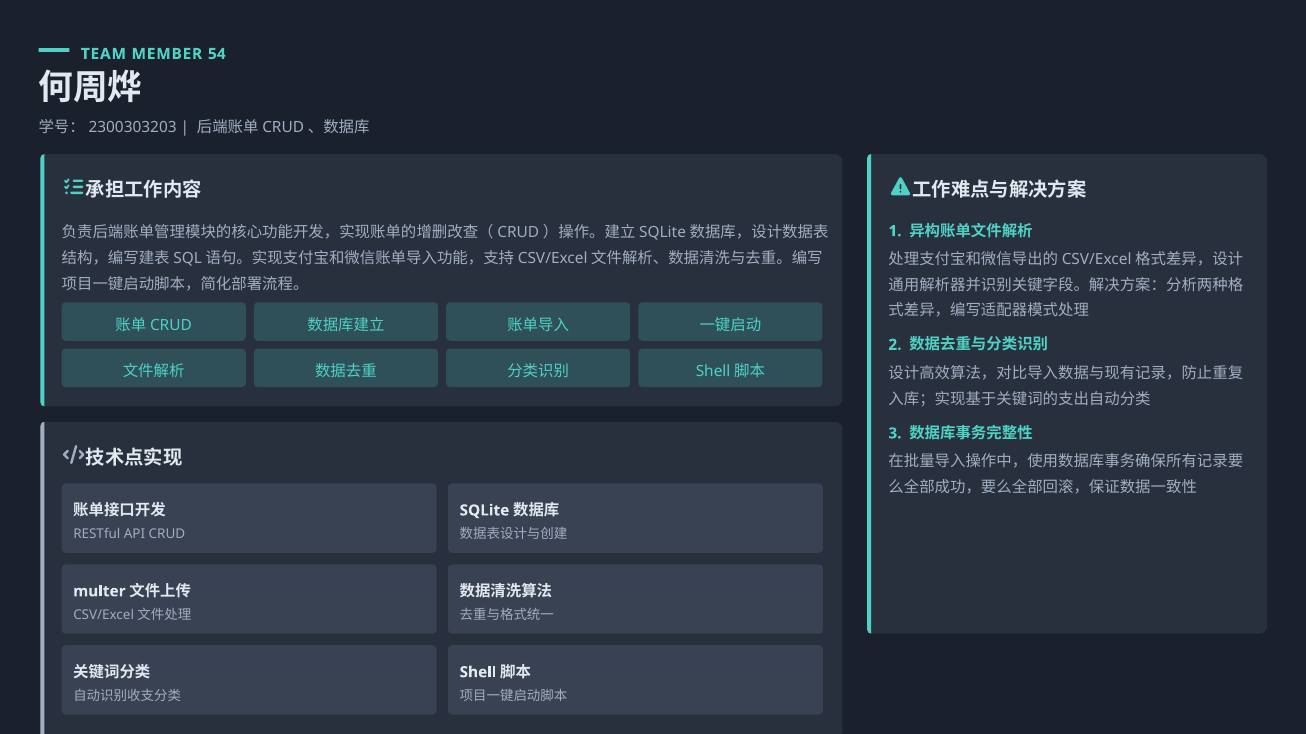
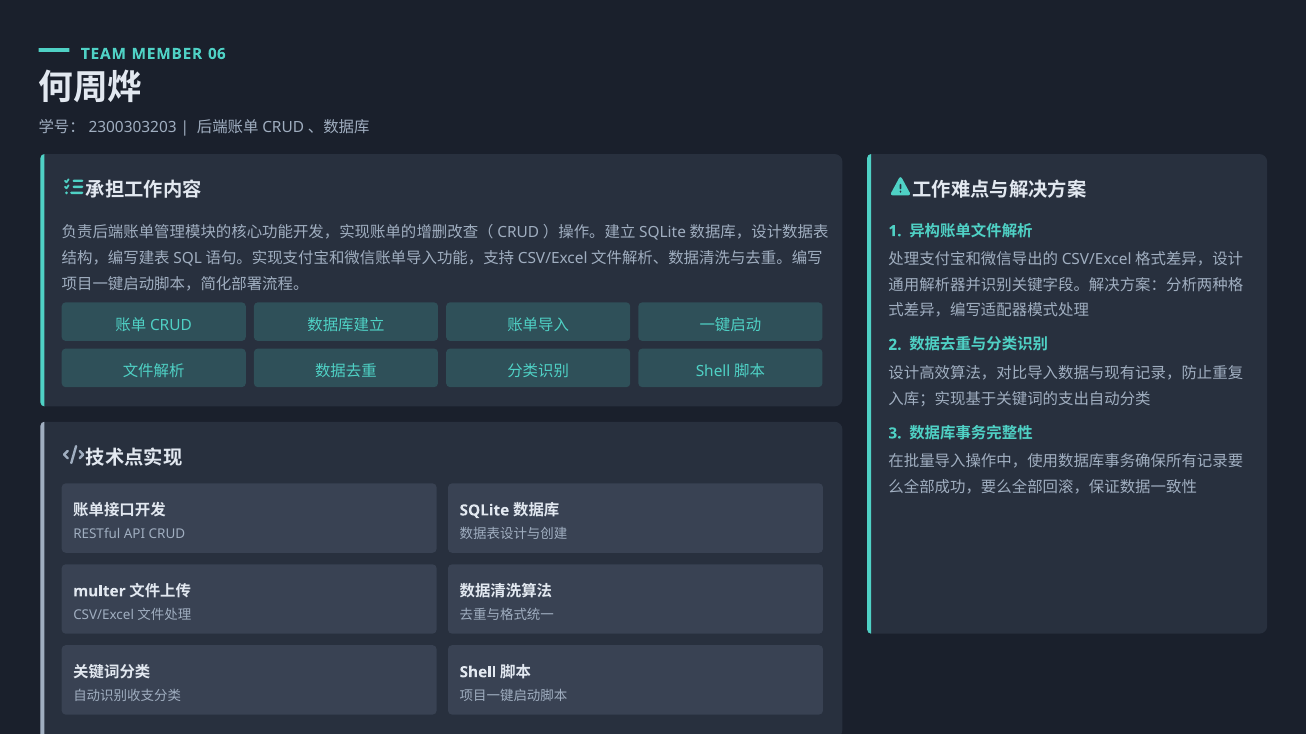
54: 54 -> 06 (217, 54)
